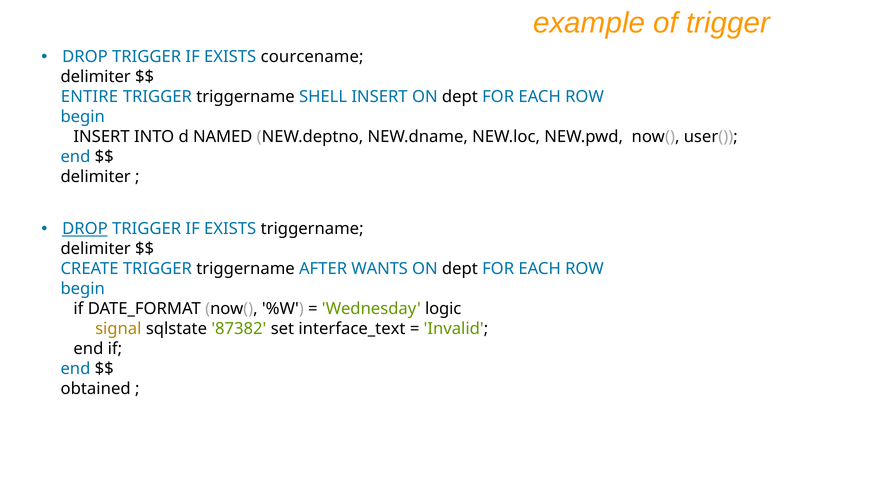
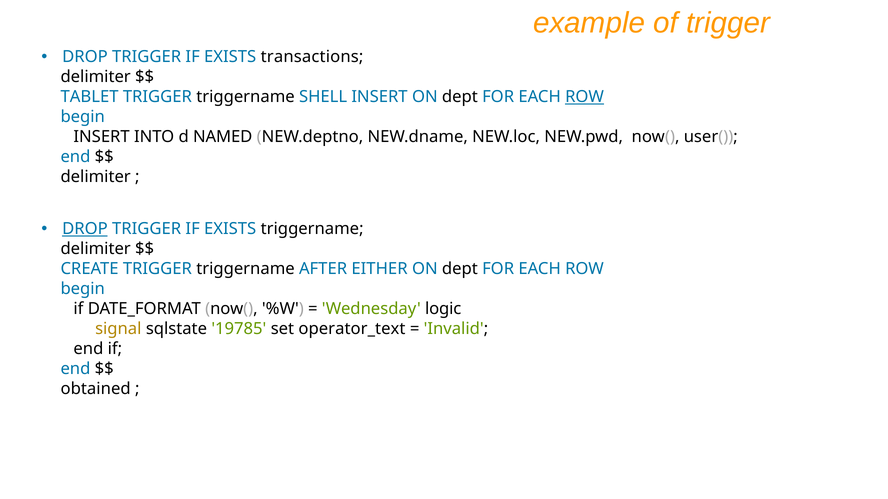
courcename: courcename -> transactions (312, 57)
ENTIRE: ENTIRE -> TABLET (90, 97)
ROW underline: none -> present (585, 97)
WANTS: WANTS -> EITHER (380, 269)
87382: 87382 -> 19785 (239, 329)
interface_text: interface_text -> operator_text (352, 329)
